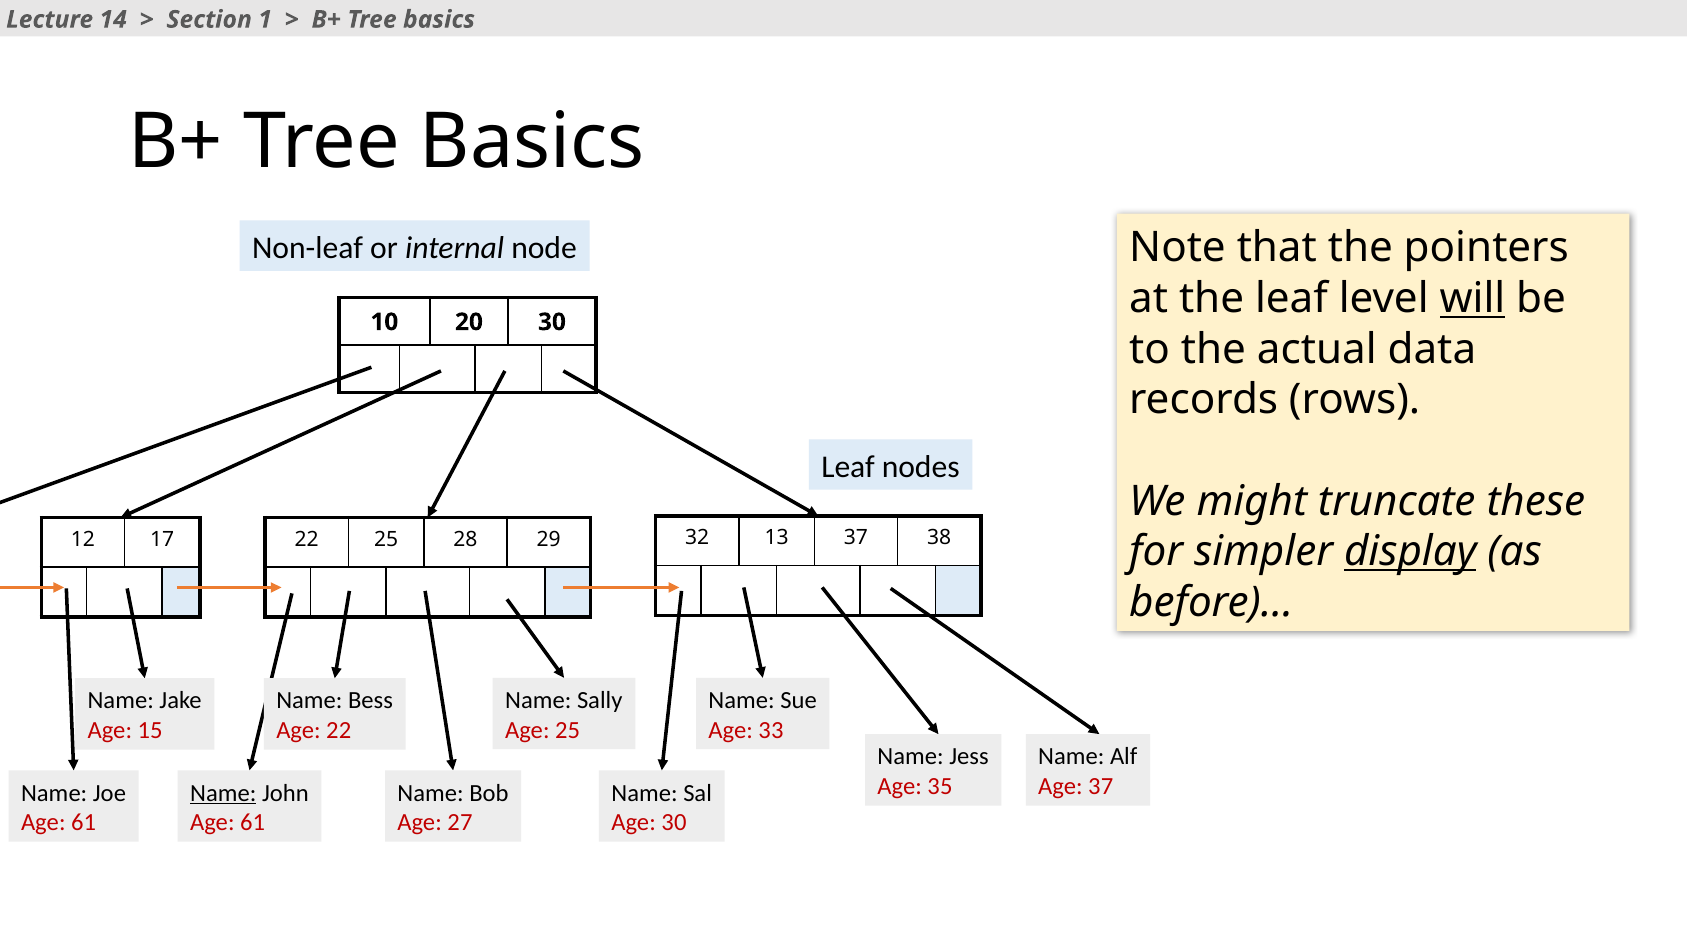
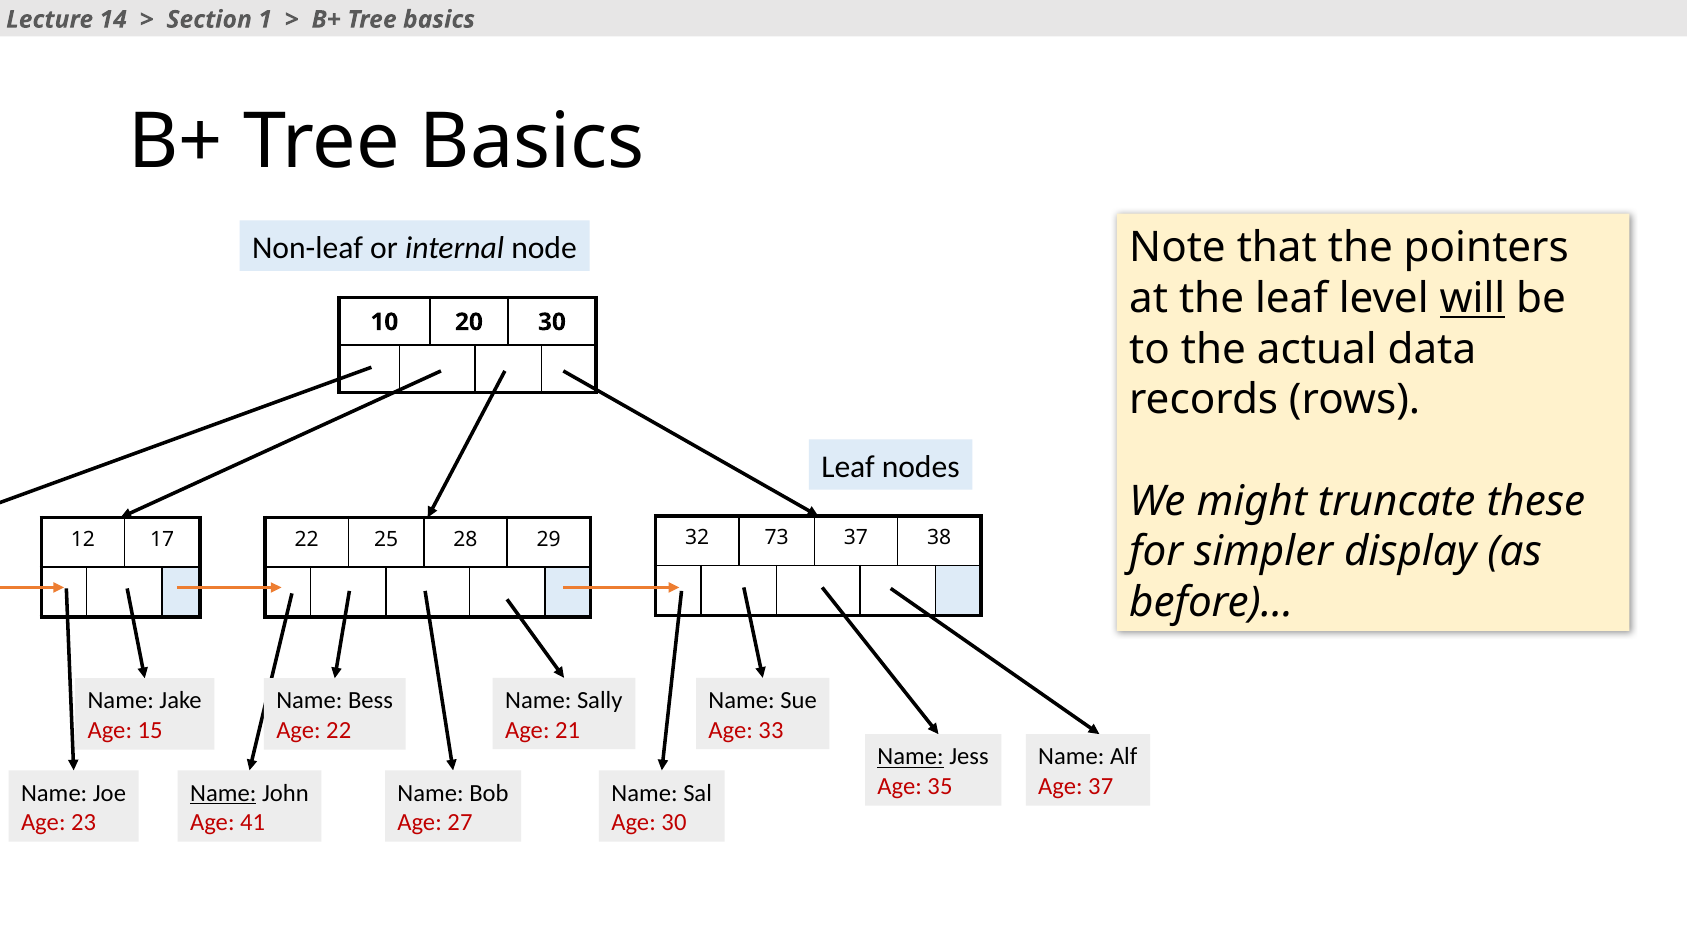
13: 13 -> 73 (777, 538)
display underline: present -> none (1410, 552)
Age 25: 25 -> 21 (568, 730)
Name underline: none -> present (911, 757)
61: 61 -> 23 (84, 822)
61: 61 -> 41 (253, 822)
